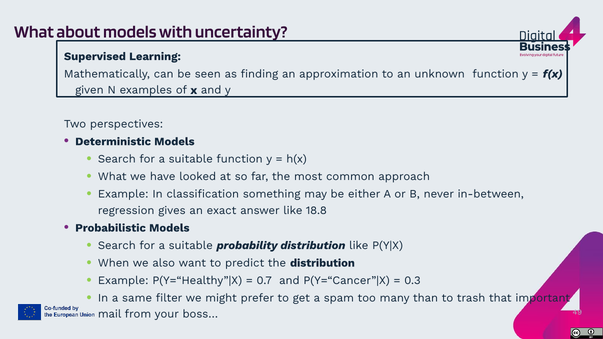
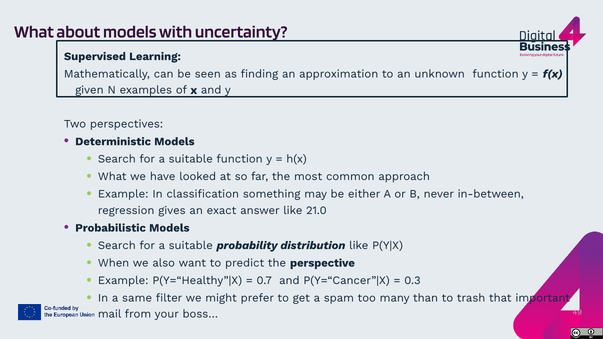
18.8: 18.8 -> 21.0 (316, 210)
the distribution: distribution -> perspective (322, 263)
